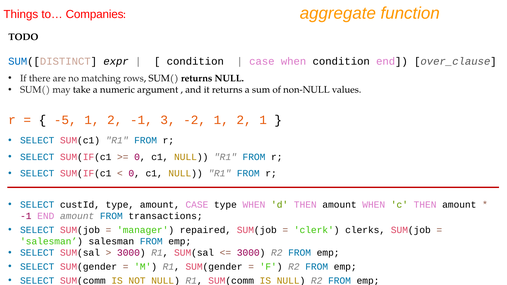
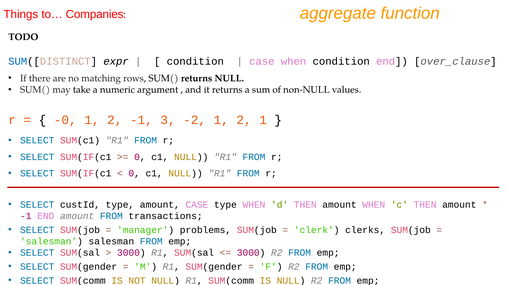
-5: -5 -> -0 (65, 120)
repaired: repaired -> problems (205, 230)
